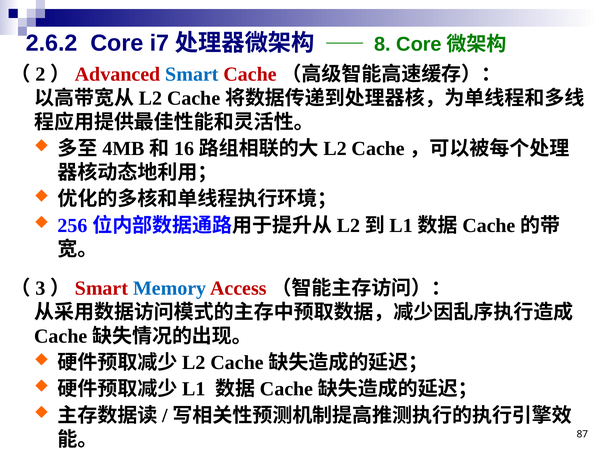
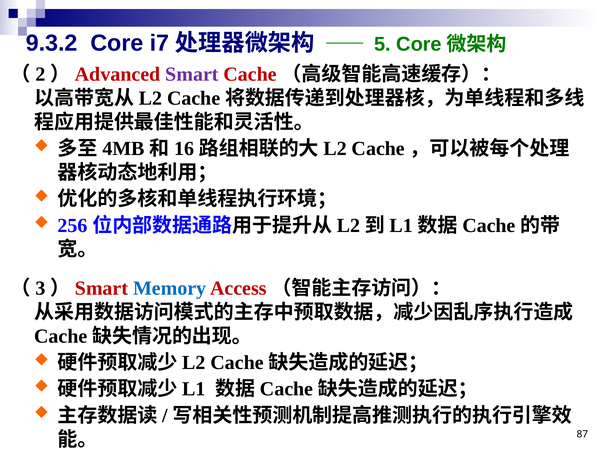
2.6.2: 2.6.2 -> 9.3.2 (52, 43)
8: 8 -> 5 (382, 44)
Smart colour: blue -> purple (192, 74)
